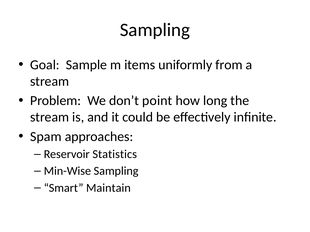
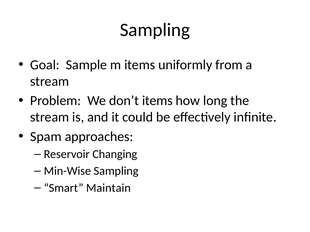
don’t point: point -> items (157, 101)
Statistics: Statistics -> Changing (115, 155)
